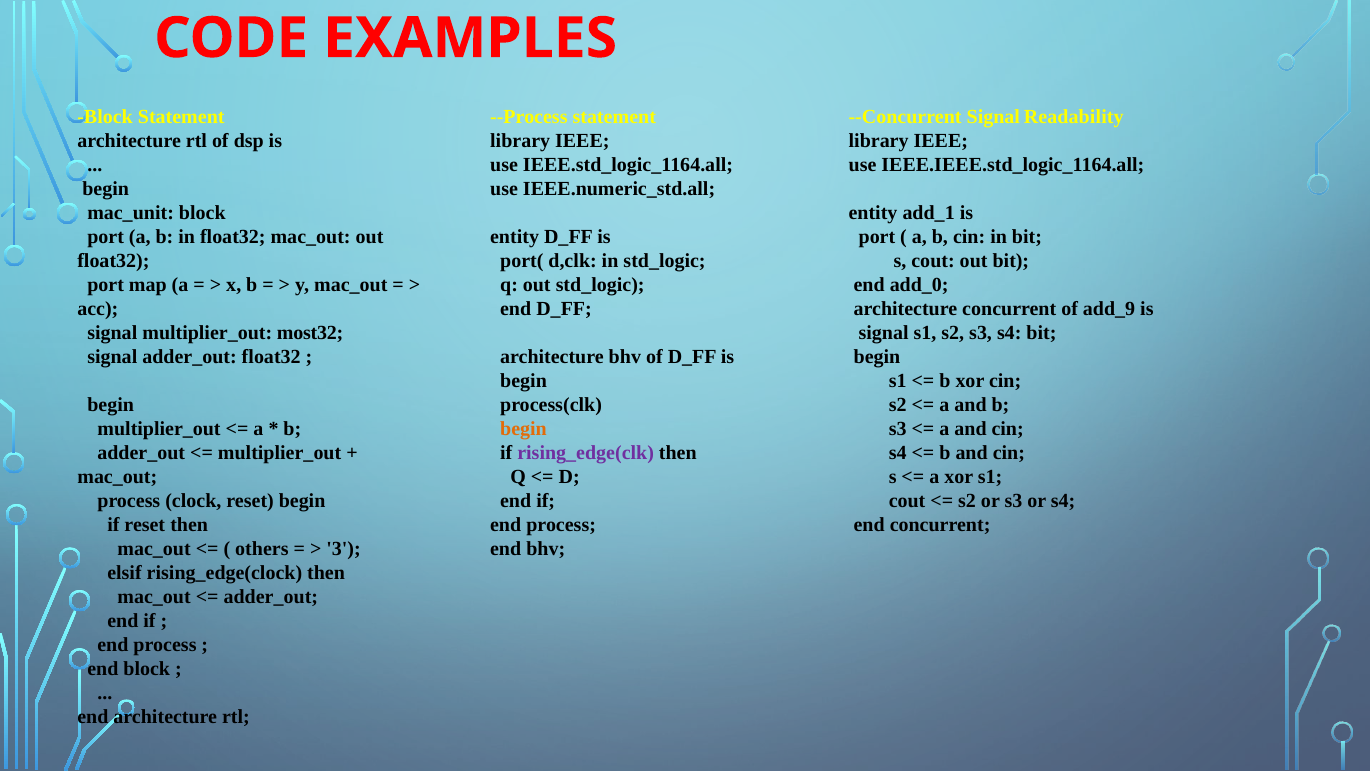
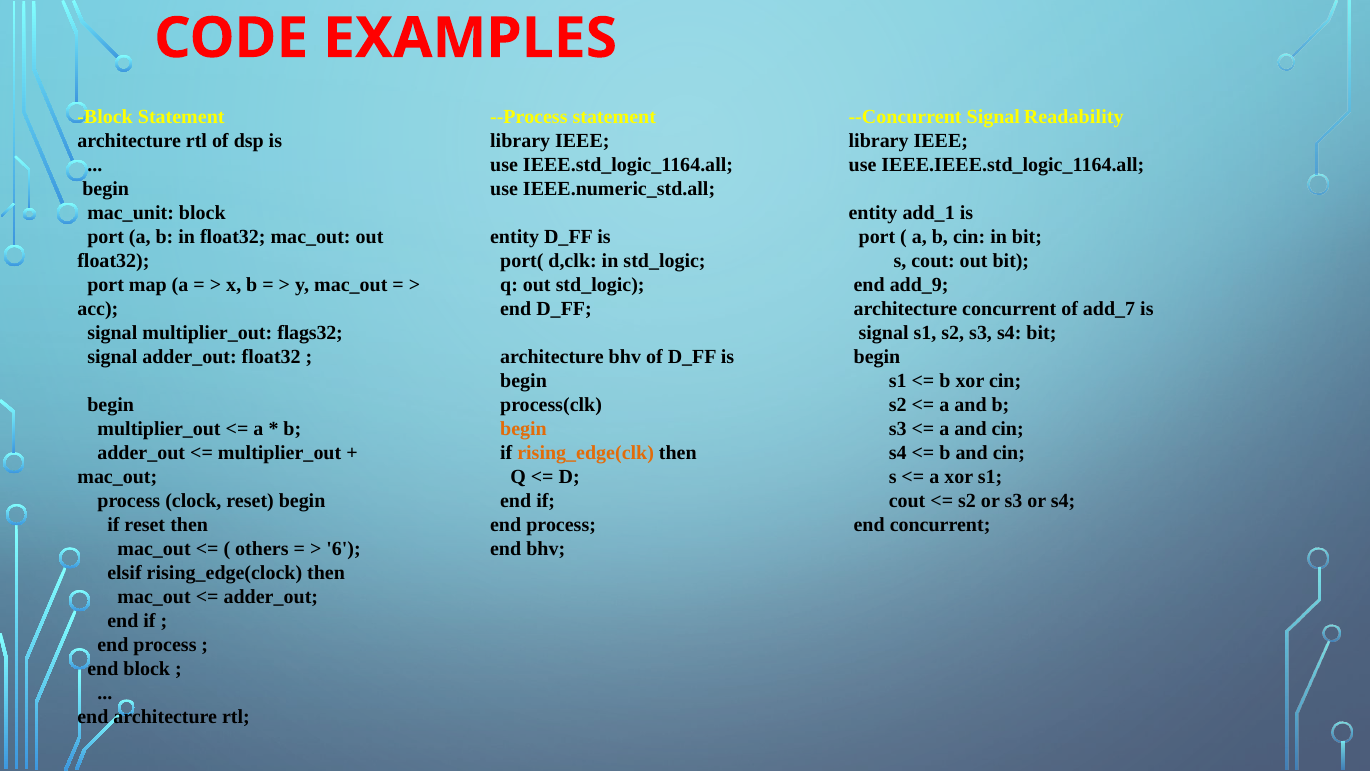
add_0: add_0 -> add_9 (919, 285)
add_9: add_9 -> add_7 (1109, 309)
most32: most32 -> flags32 (310, 333)
rising_edge(clk colour: purple -> orange (586, 453)
3: 3 -> 6 (344, 549)
